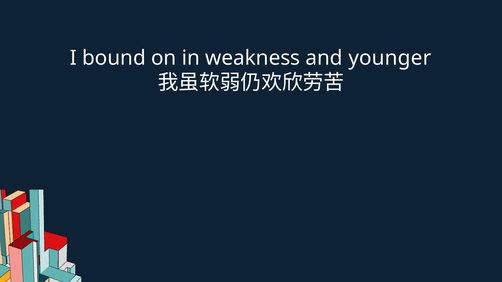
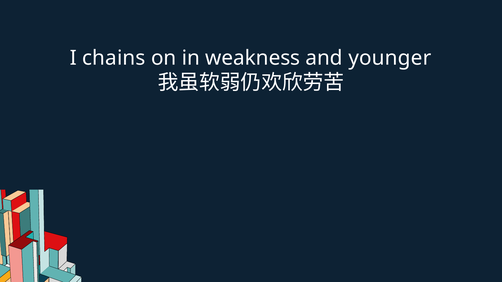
bound: bound -> chains (114, 58)
